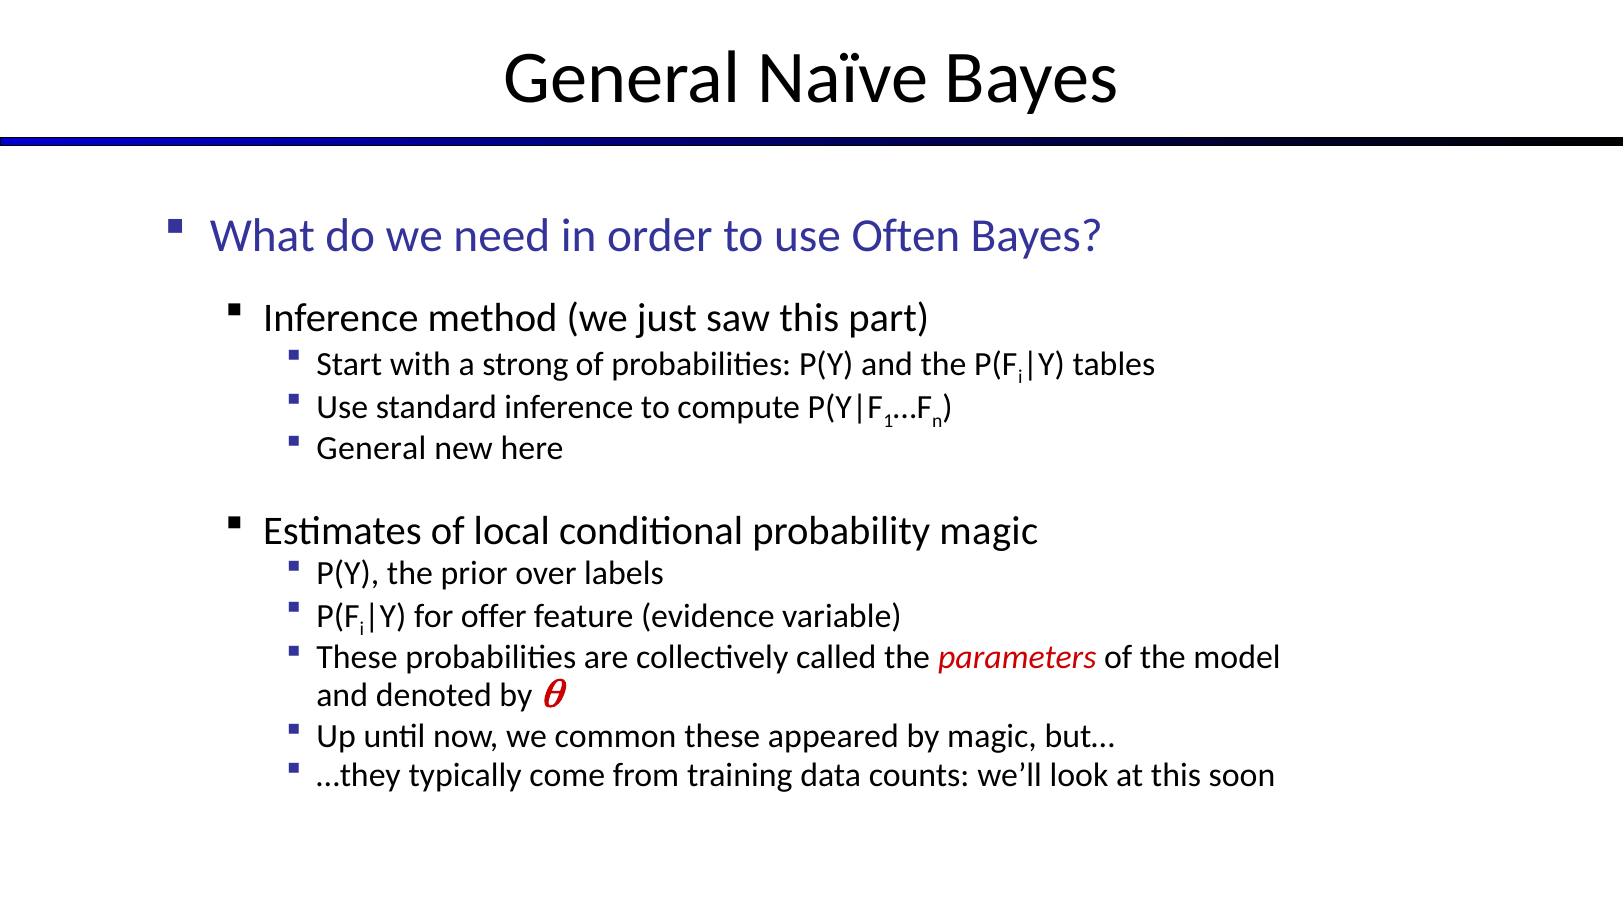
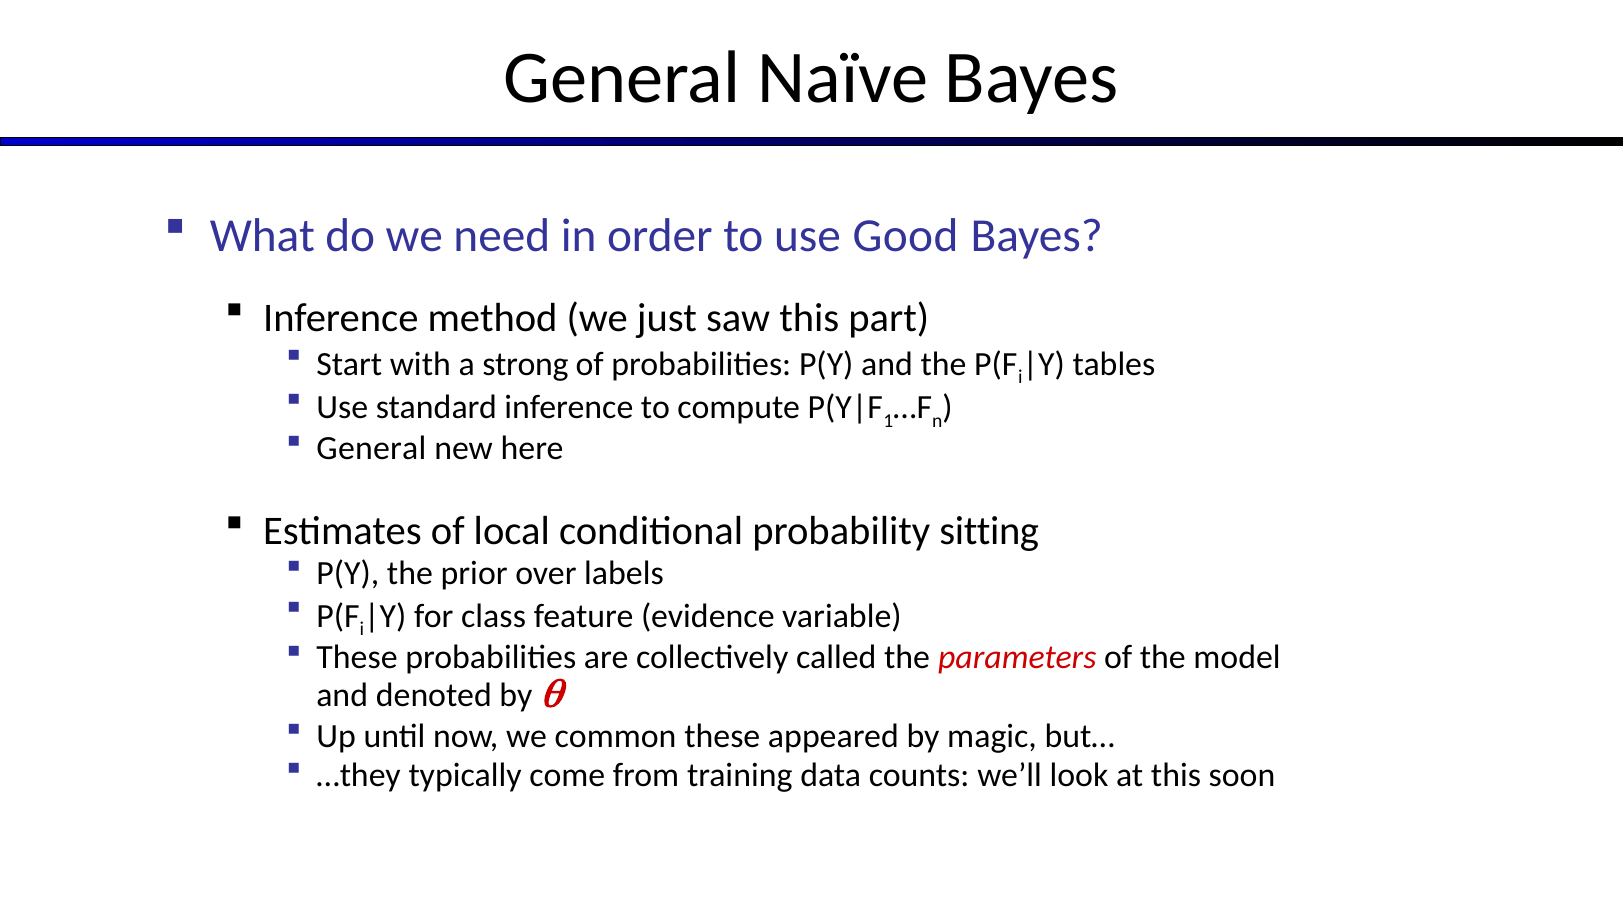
Often: Often -> Good (906, 236)
probability magic: magic -> sitting (989, 531)
offer: offer -> class (494, 616)
